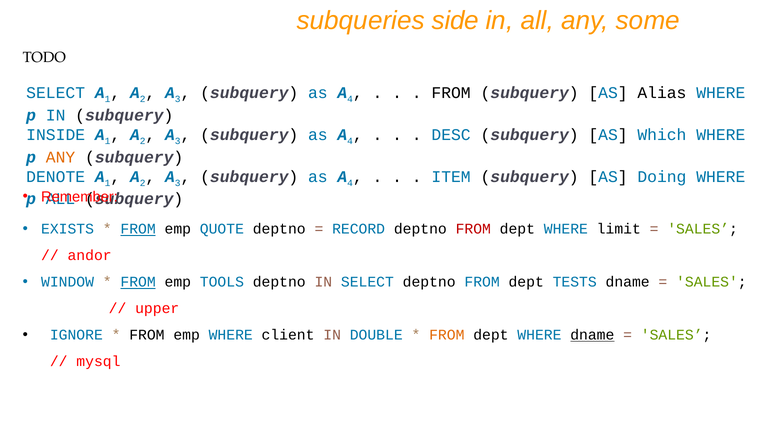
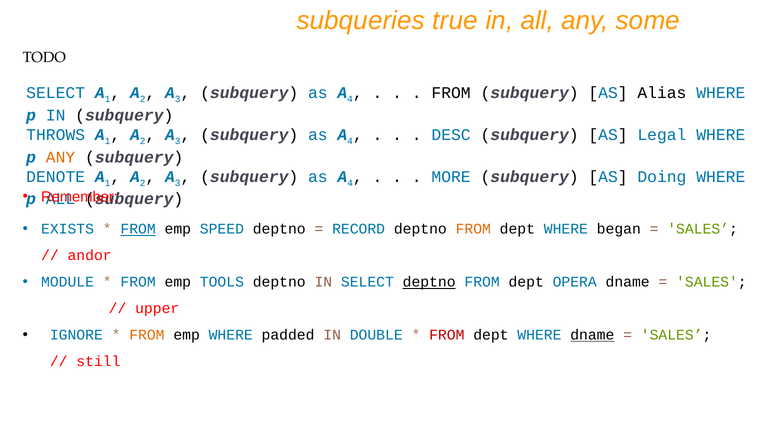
side: side -> true (455, 20)
INSIDE: INSIDE -> THROWS (56, 135)
Which: Which -> Legal (662, 135)
ITEM: ITEM -> MORE (451, 177)
QUOTE: QUOTE -> SPEED (222, 229)
FROM colour: red -> orange (473, 229)
limit: limit -> began (619, 229)
WINDOW: WINDOW -> MODULE (68, 282)
FROM underline: present -> none (138, 282)
deptno underline: none -> present (429, 282)
TESTS: TESTS -> OPERA (575, 282)
FROM colour: black -> orange (147, 335)
client: client -> padded (288, 335)
FROM colour: orange -> red (447, 335)
mysql: mysql -> still (98, 361)
